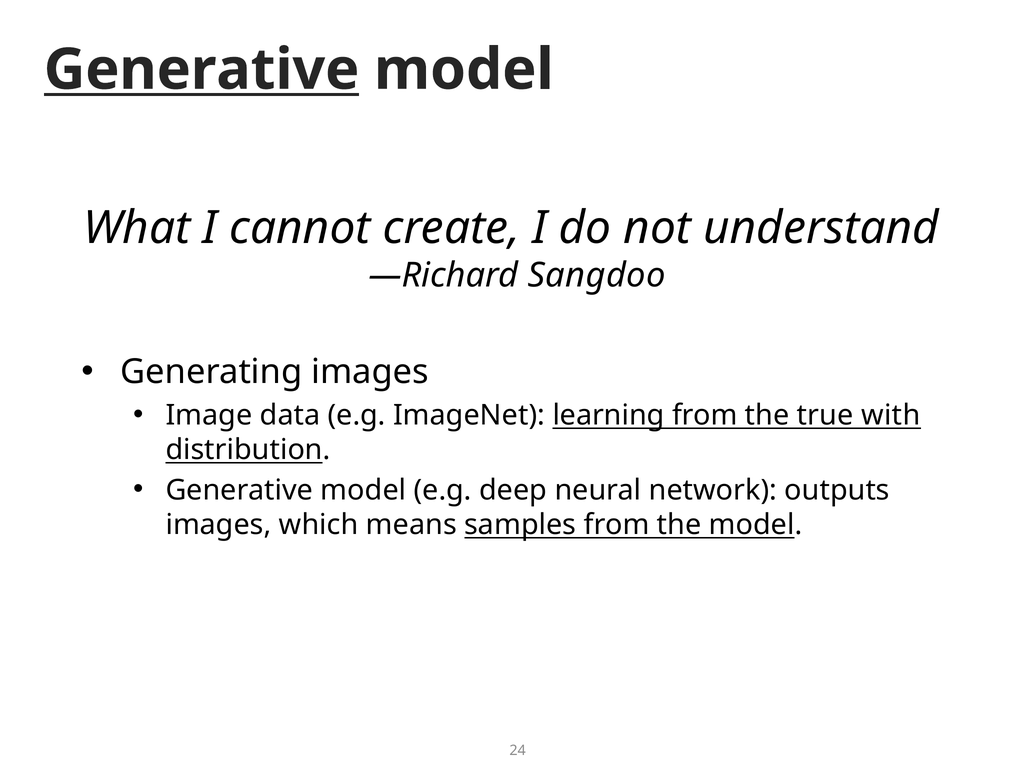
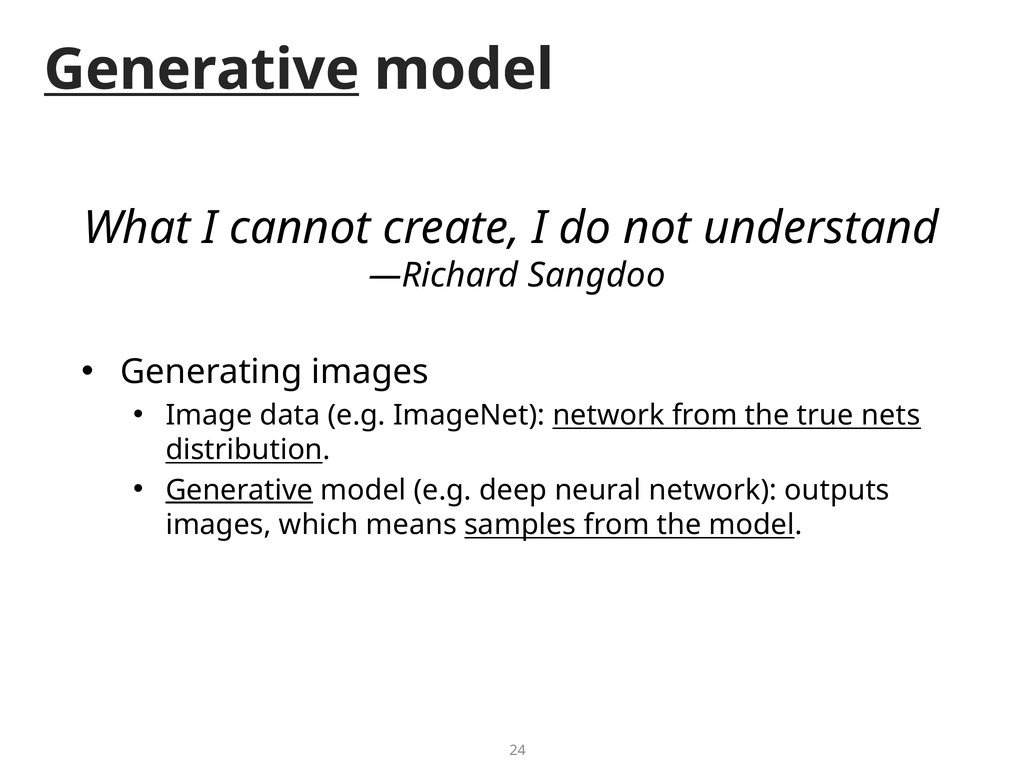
ImageNet learning: learning -> network (608, 416)
with: with -> nets (891, 416)
Generative underline: none -> present (239, 490)
